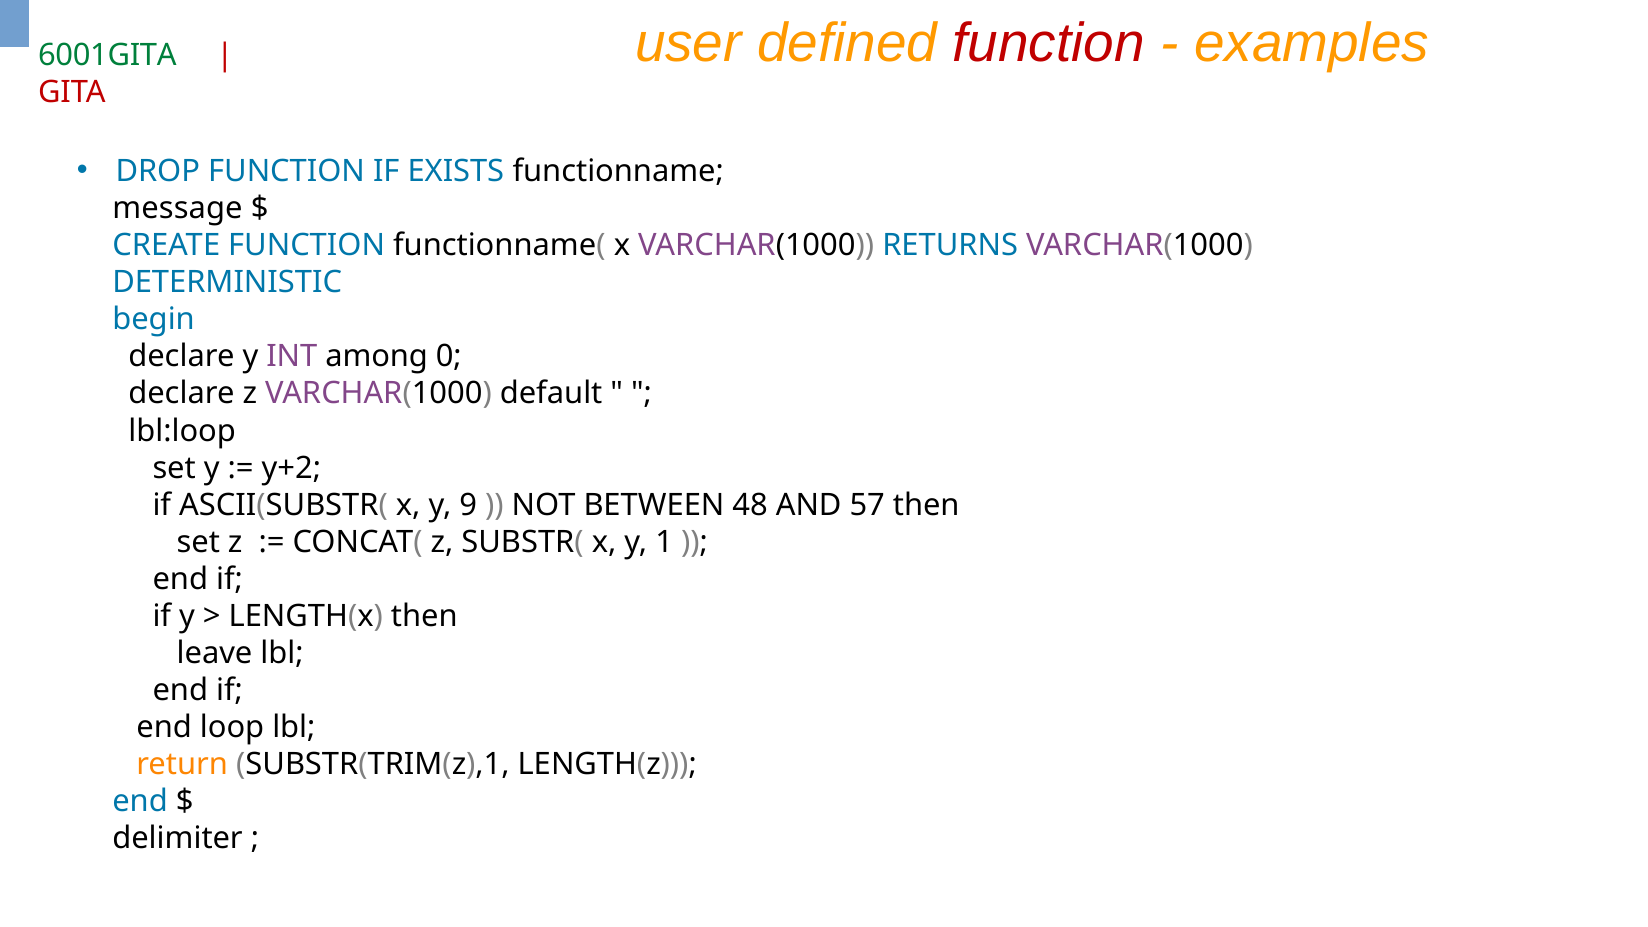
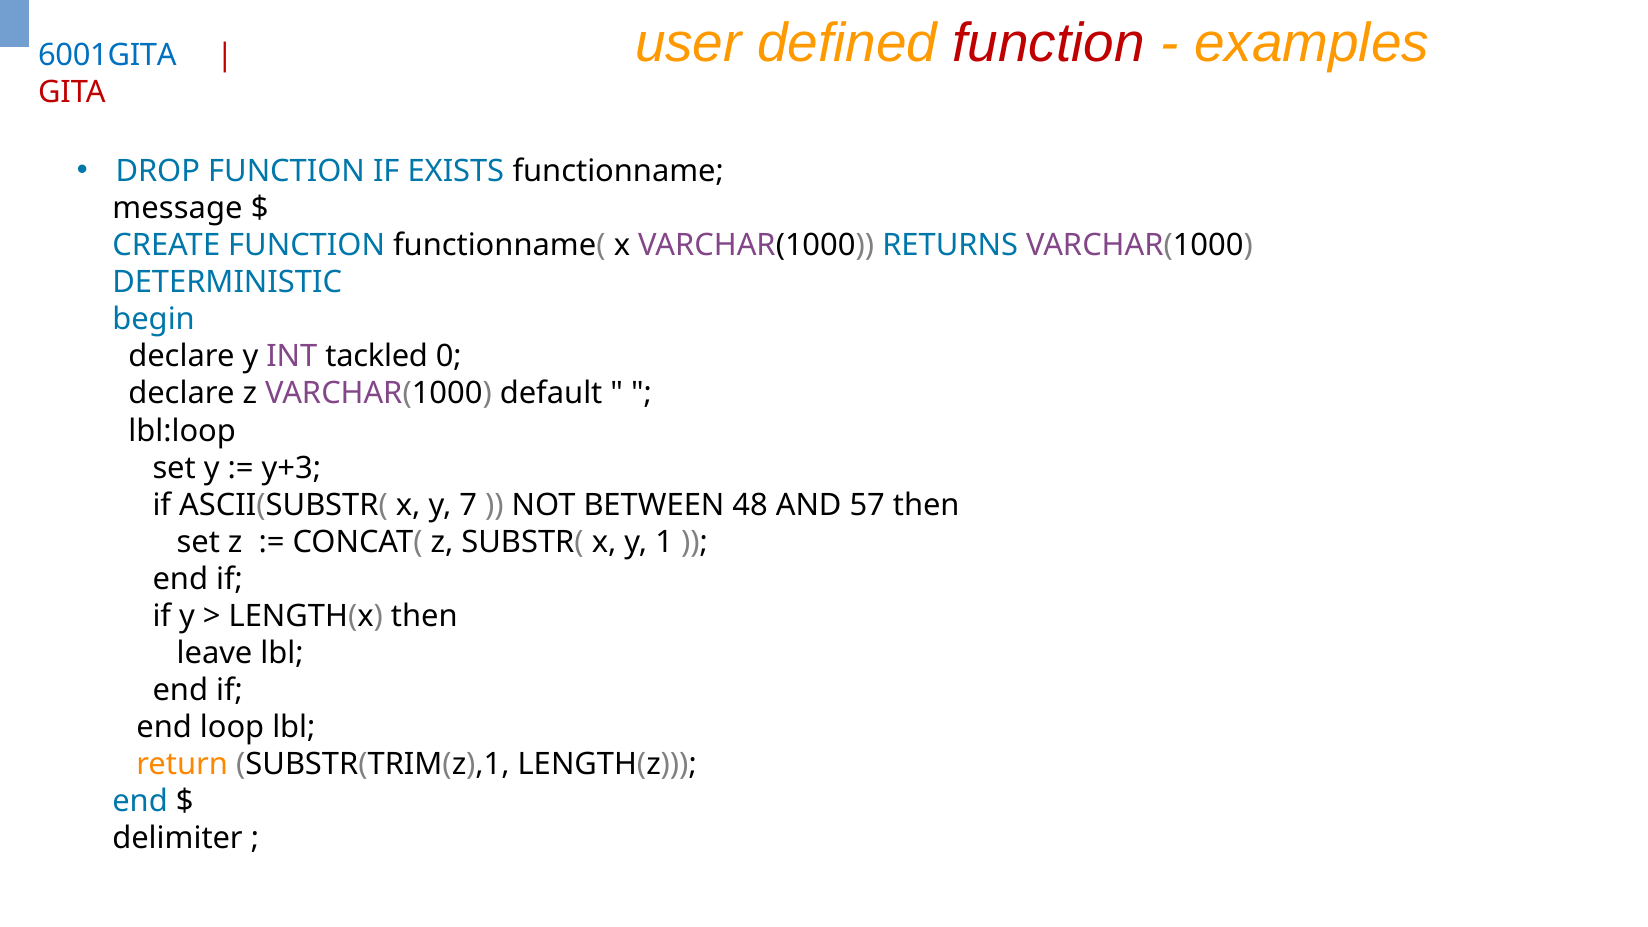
6001GITA colour: green -> blue (107, 55)
among: among -> tackled (377, 357)
y+2: y+2 -> y+3 (291, 468)
9: 9 -> 7 (468, 505)
